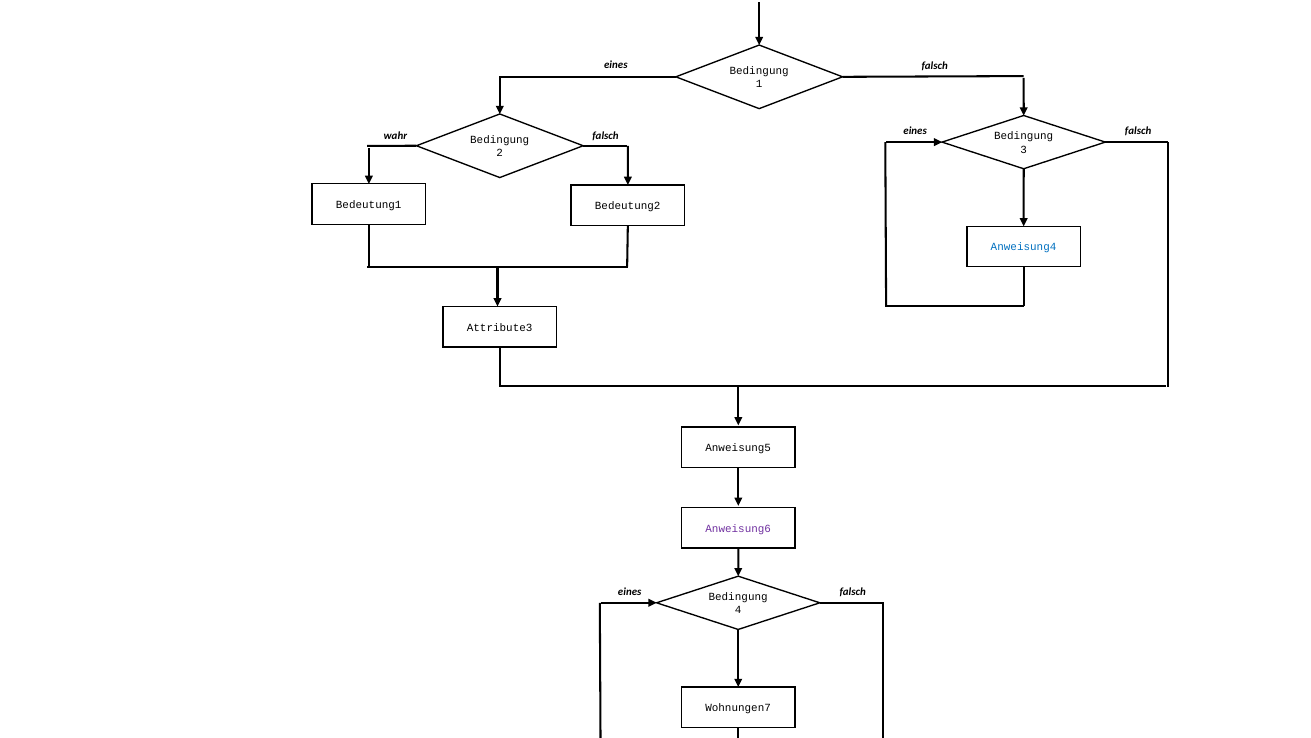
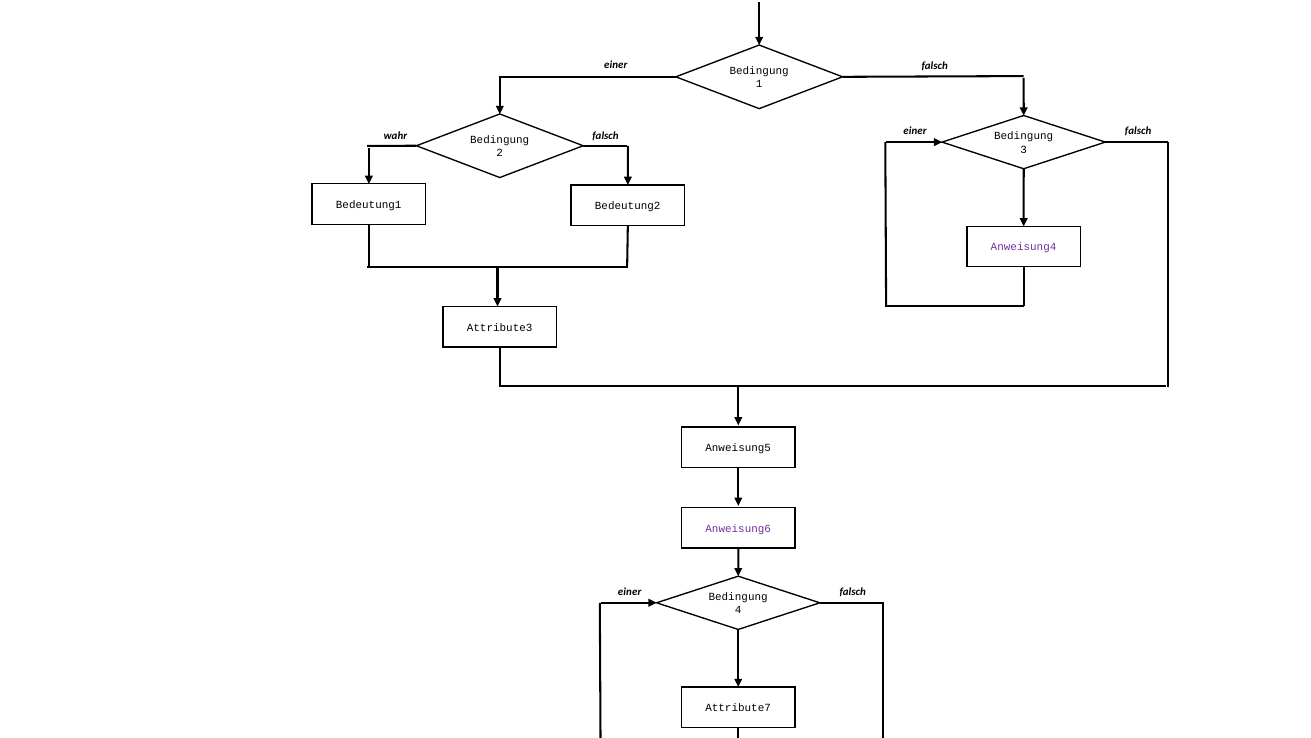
eines: eines -> einer (616, 65)
eines: eines -> einer (915, 131)
Anweisung4 colour: blue -> purple (1024, 247)
eines: eines -> einer (630, 591)
Wohnungen7: Wohnungen7 -> Attribute7 (738, 707)
